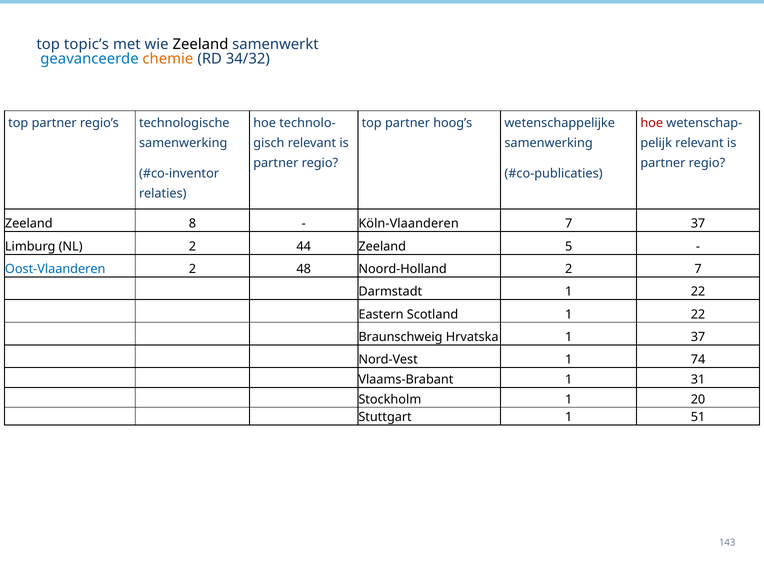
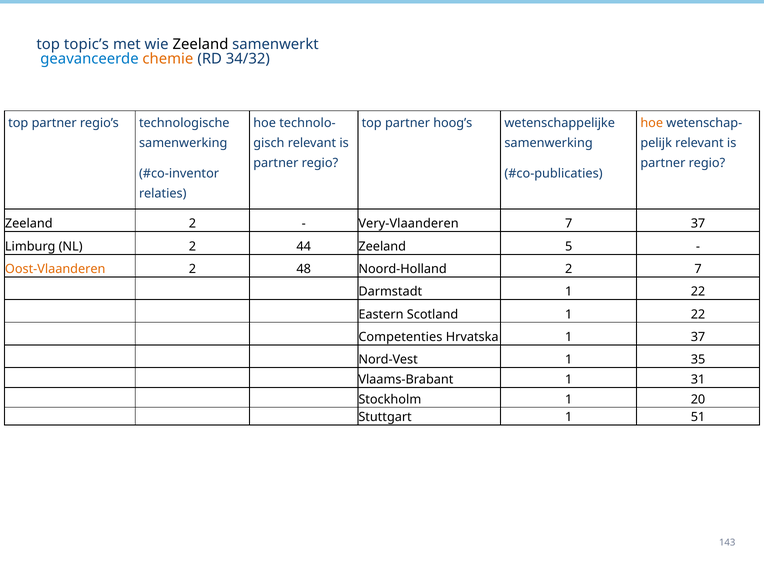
hoe colour: red -> orange (652, 123)
Zeeland 8: 8 -> 2 (192, 224)
Köln-Vlaanderen: Köln-Vlaanderen -> Very-Vlaanderen (409, 224)
Oost-Vlaanderen colour: blue -> orange (55, 269)
Braunschweig: Braunschweig -> Competenties (400, 337)
74: 74 -> 35 (698, 360)
